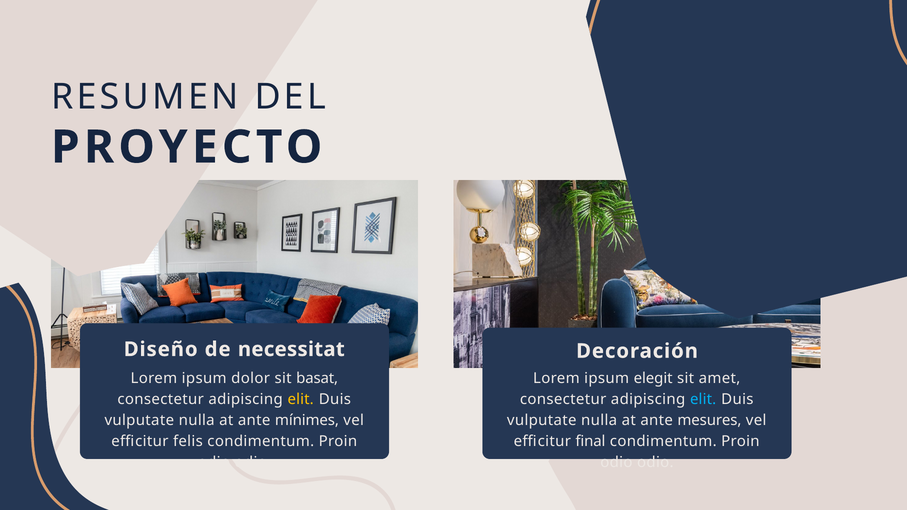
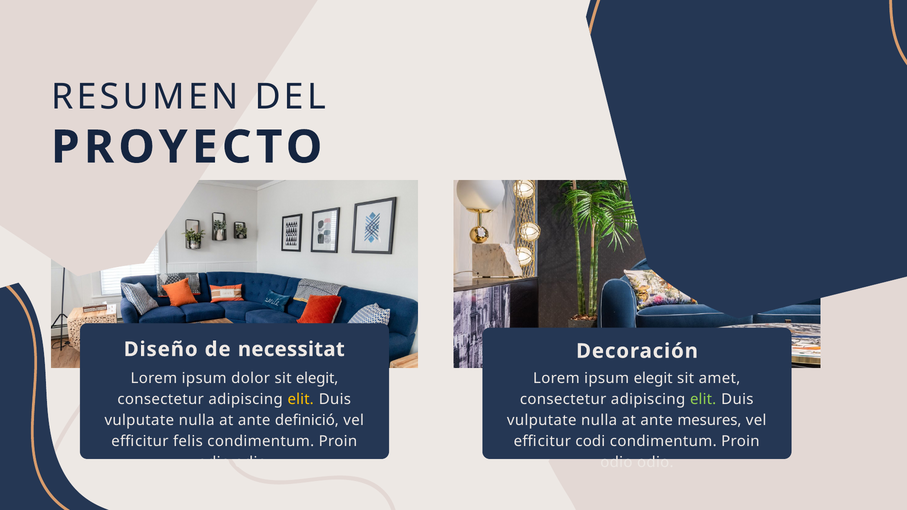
sit basat: basat -> elegit (317, 378)
elit colour: light blue -> light green (703, 399)
mínimes: mínimes -> definició (307, 420)
final: final -> codi (590, 441)
